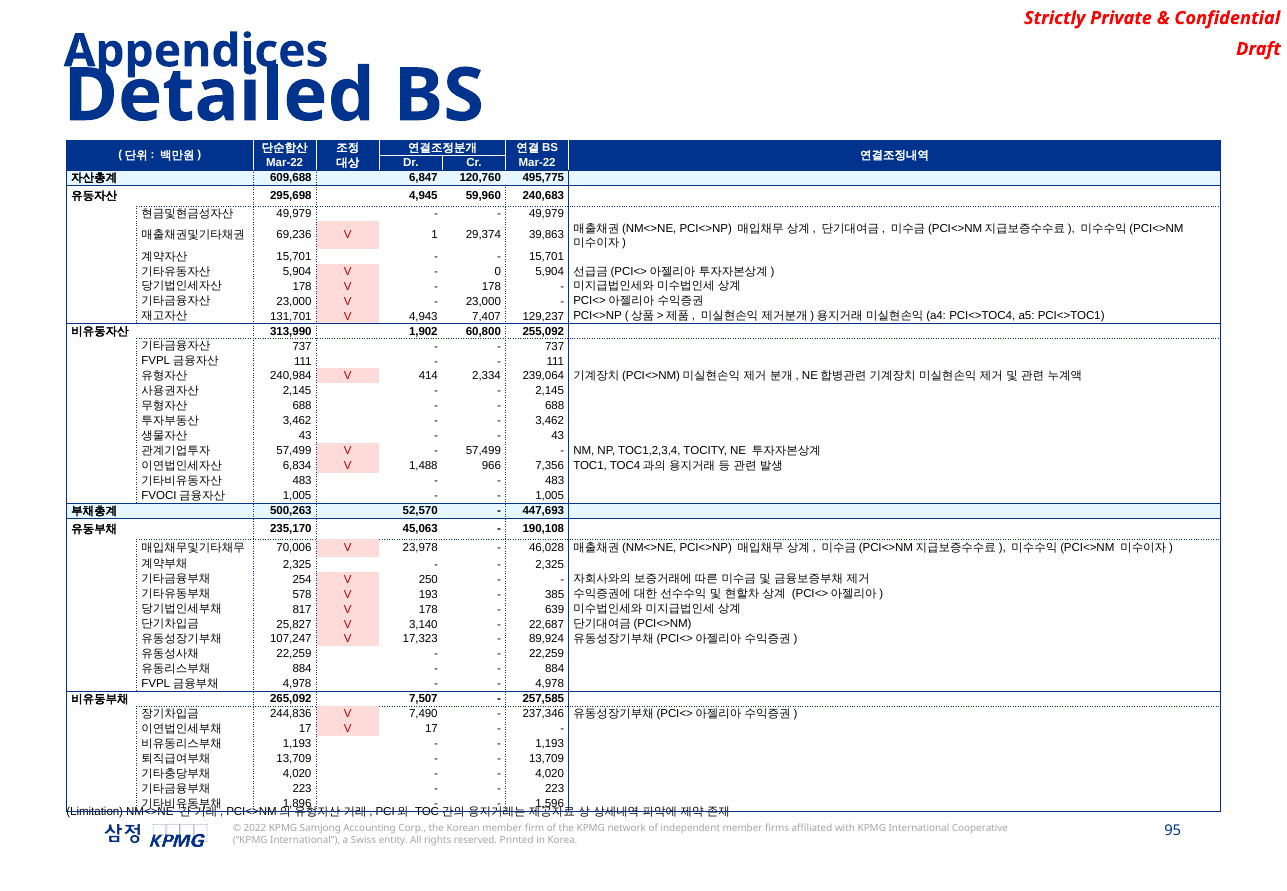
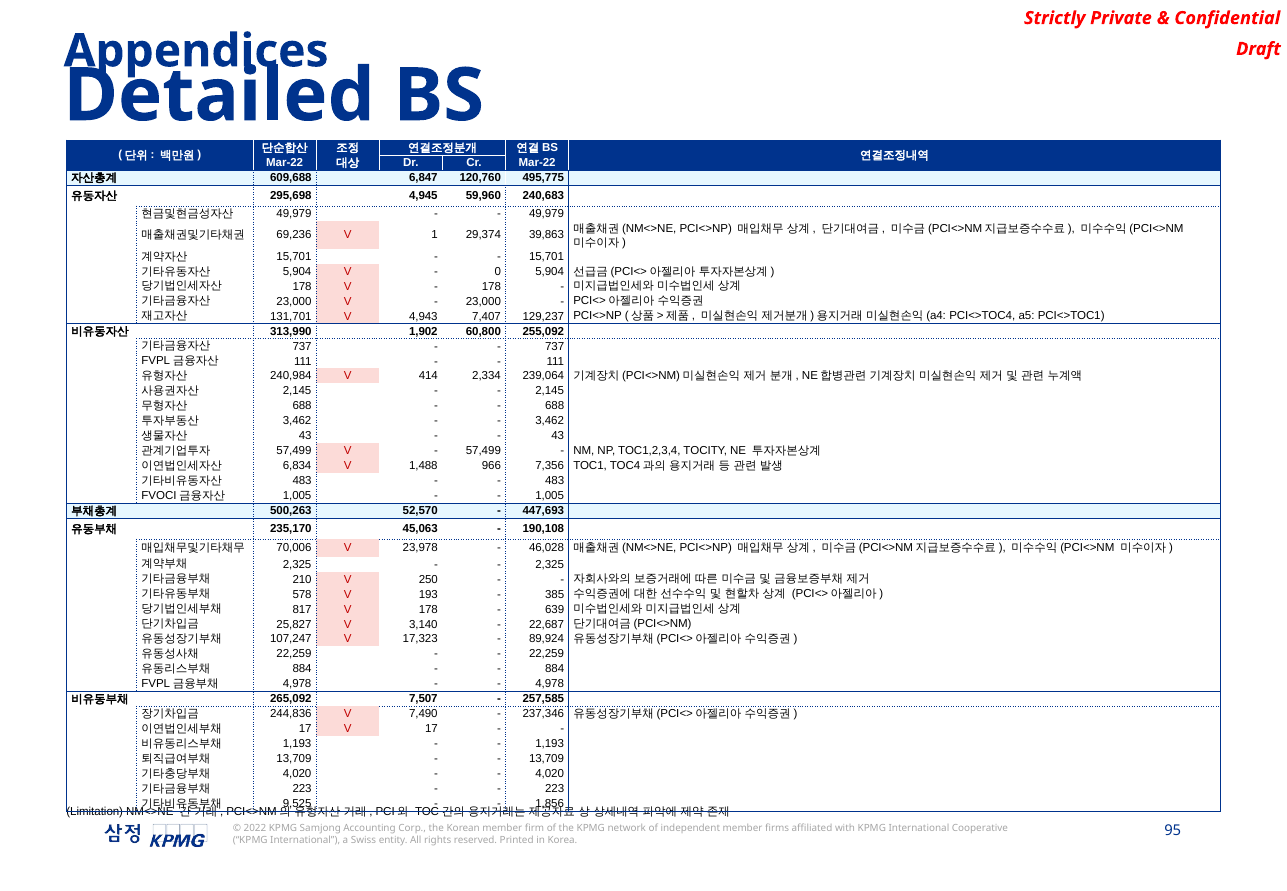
254: 254 -> 210 (302, 579)
1,896: 1,896 -> 9,525 (297, 804)
1,596: 1,596 -> 1,856 (550, 804)
